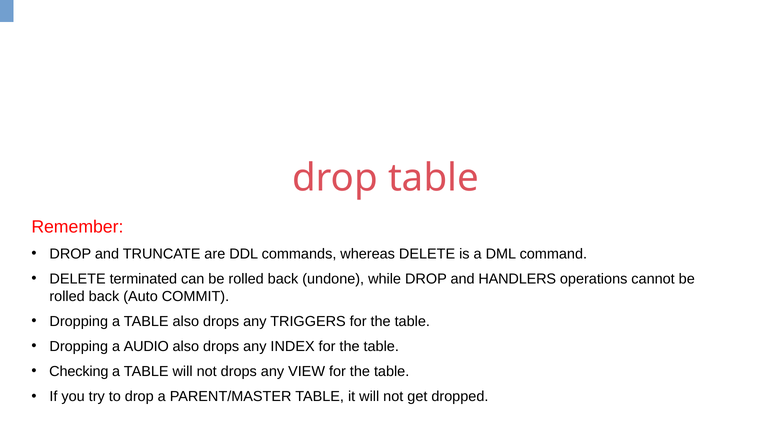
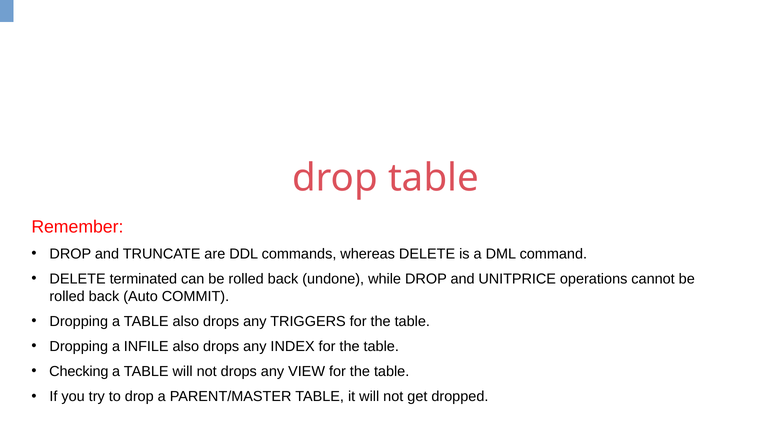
HANDLERS: HANDLERS -> UNITPRICE (517, 279)
AUDIO: AUDIO -> INFILE (146, 346)
